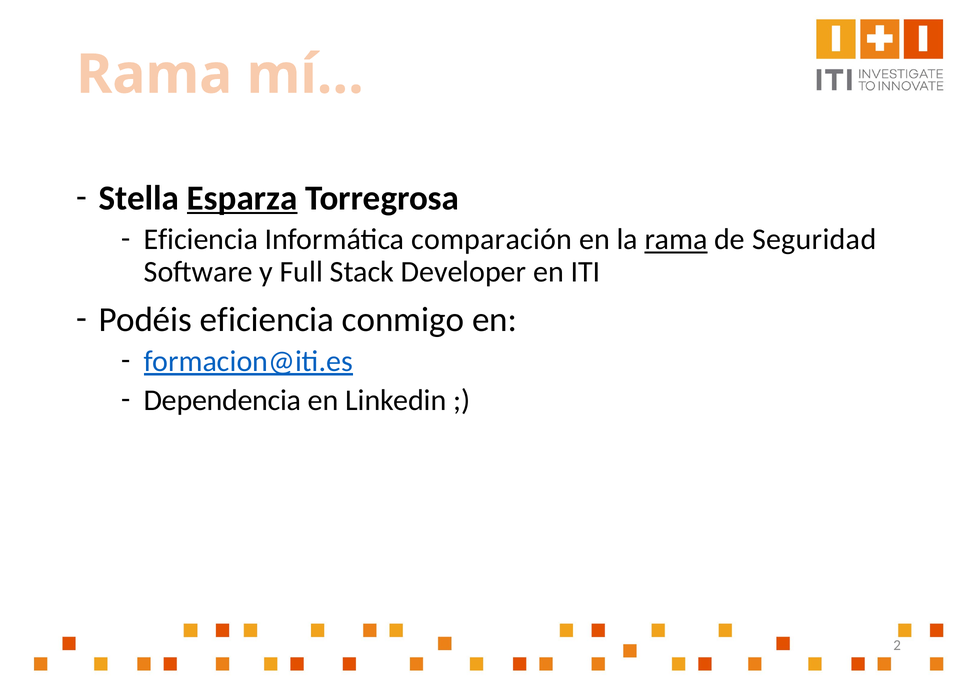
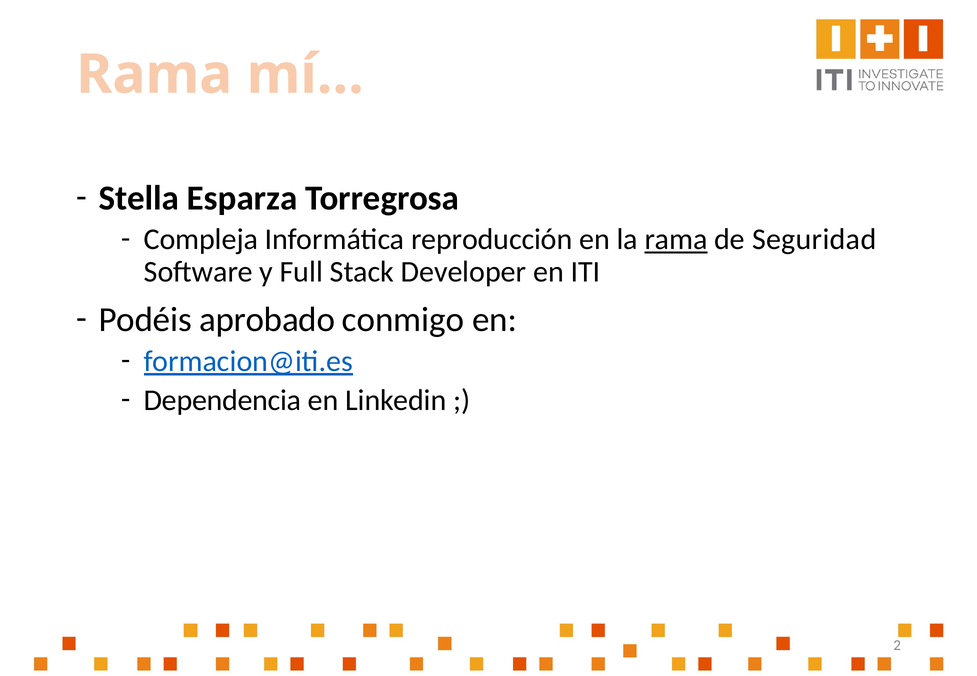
Esparza underline: present -> none (242, 198)
Eficiencia: Eficiencia -> Compleja (201, 240)
comparación: comparación -> reproducción (492, 240)
Podéis eficiencia: eficiencia -> aprobado (267, 320)
